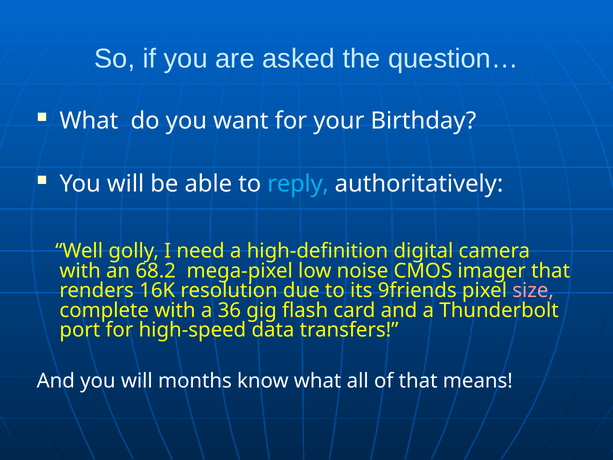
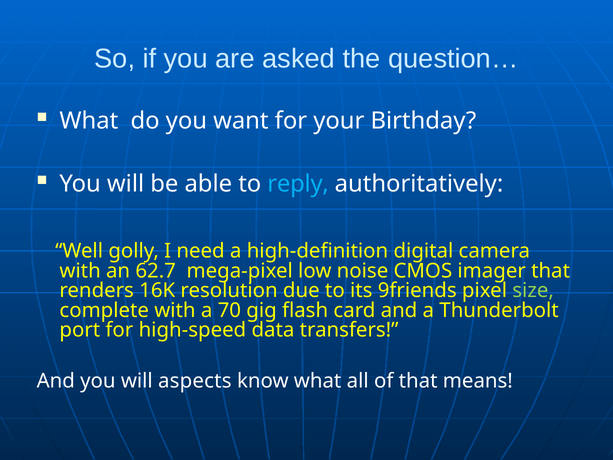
68.2: 68.2 -> 62.7 (156, 271)
size colour: pink -> light green (533, 291)
36: 36 -> 70 (229, 310)
months: months -> aspects (195, 381)
